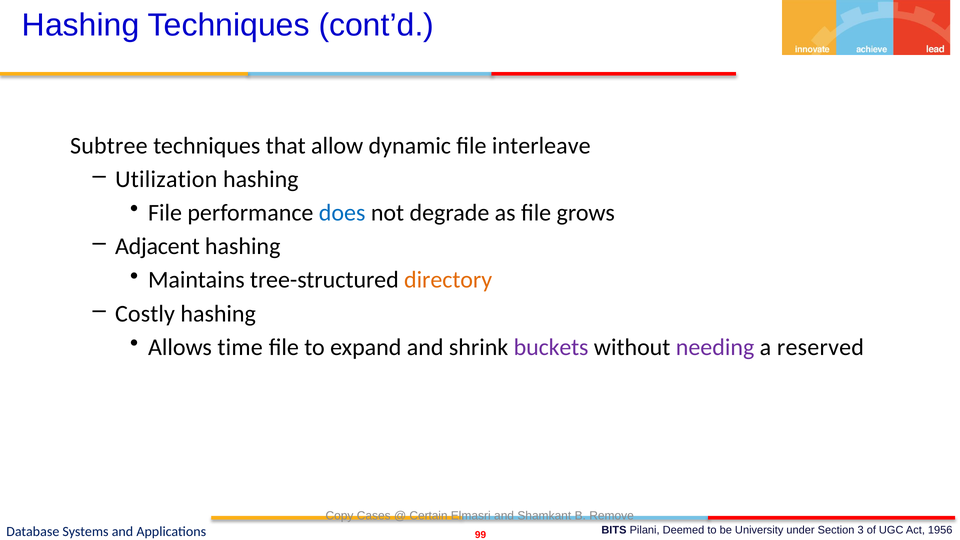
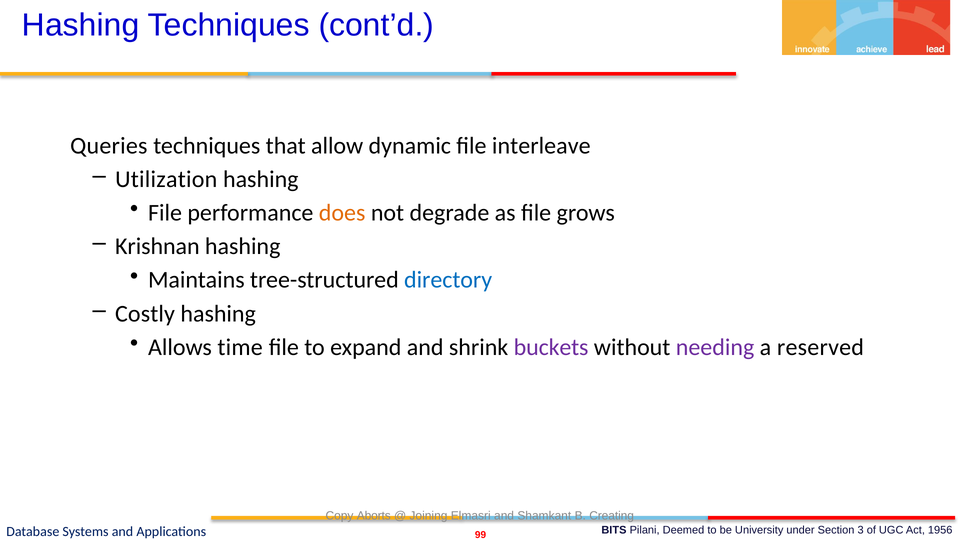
Subtree: Subtree -> Queries (109, 146)
does colour: blue -> orange (342, 213)
Adjacent: Adjacent -> Krishnan (157, 246)
directory colour: orange -> blue (448, 280)
Cases: Cases -> Aborts (374, 516)
Certain: Certain -> Joining (428, 516)
Remove: Remove -> Creating (612, 516)
